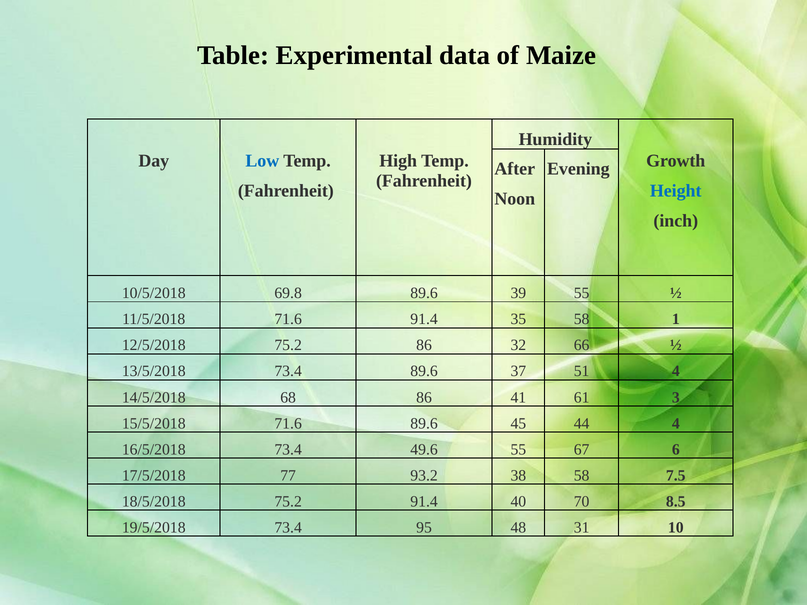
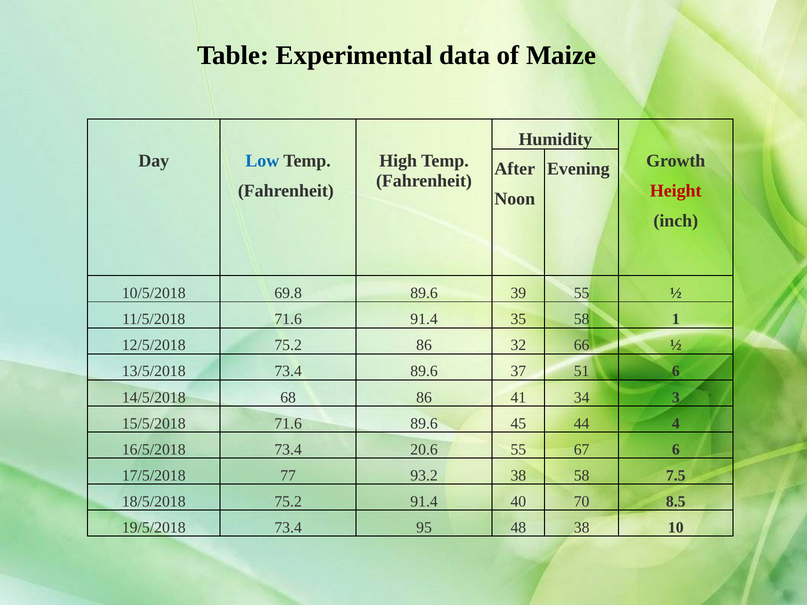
Height colour: blue -> red (676, 191)
51 4: 4 -> 6 (676, 371)
61: 61 -> 34 (582, 397)
49.6: 49.6 -> 20.6 (424, 450)
48 31: 31 -> 38 (582, 528)
